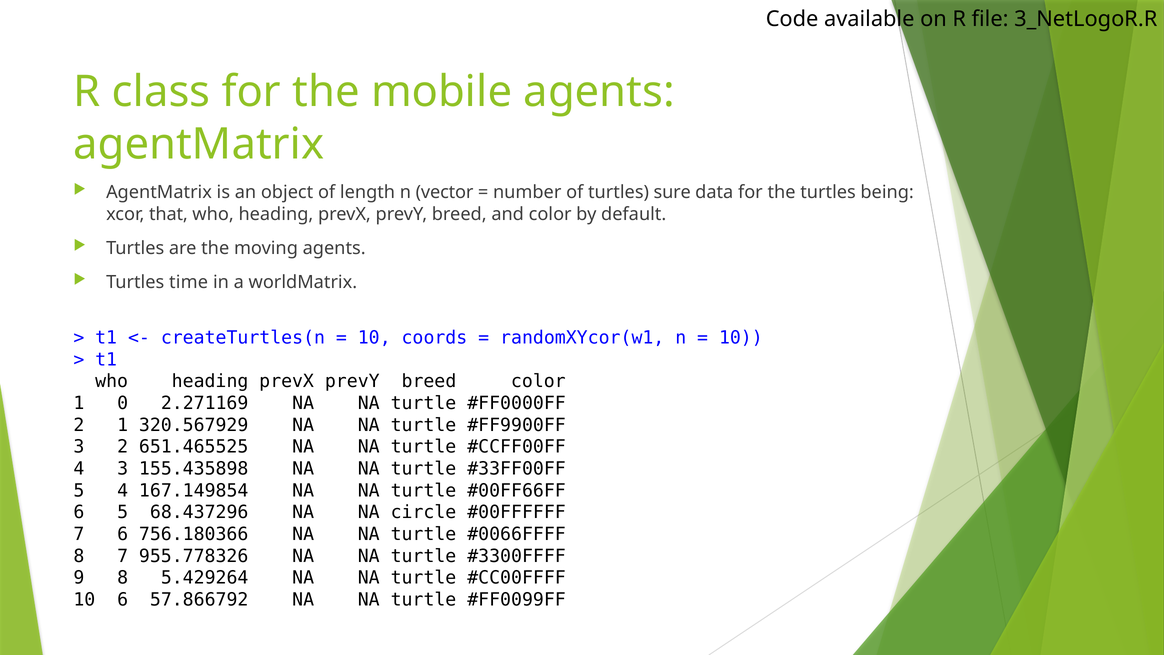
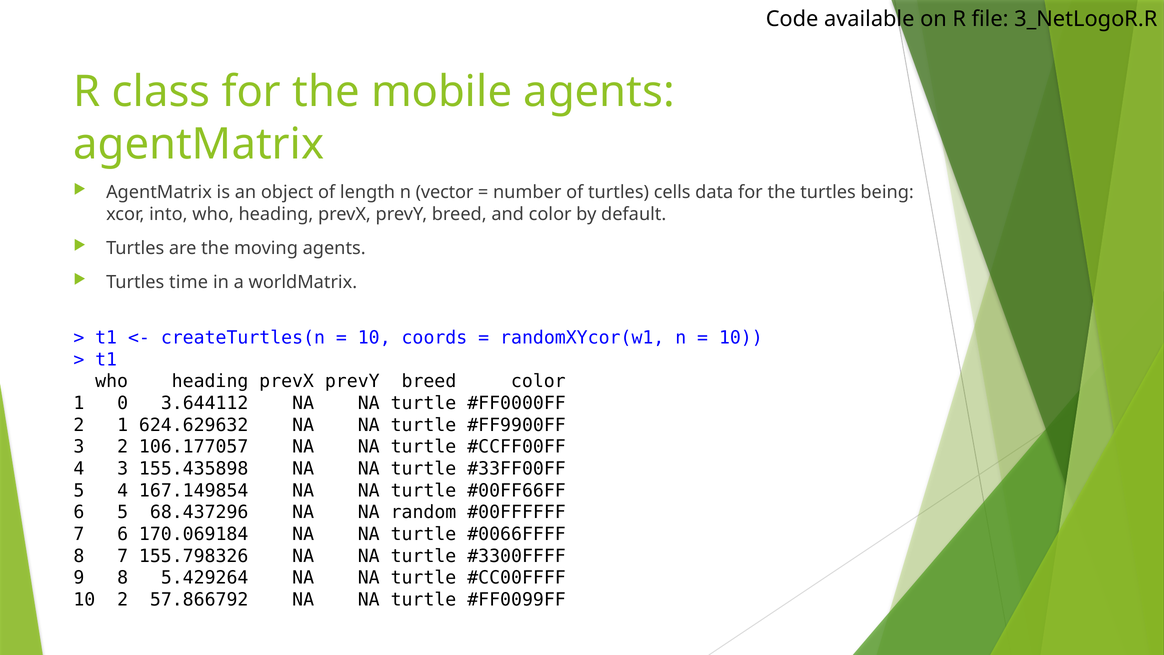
sure: sure -> cells (672, 192)
that: that -> into (168, 214)
2.271169: 2.271169 -> 3.644112 (205, 403)
320.567929: 320.567929 -> 624.629632 (194, 425)
651.465525: 651.465525 -> 106.177057 (194, 447)
circle: circle -> random (423, 512)
756.180366: 756.180366 -> 170.069184 (194, 534)
955.778326: 955.778326 -> 155.798326 (194, 556)
10 6: 6 -> 2 (123, 600)
